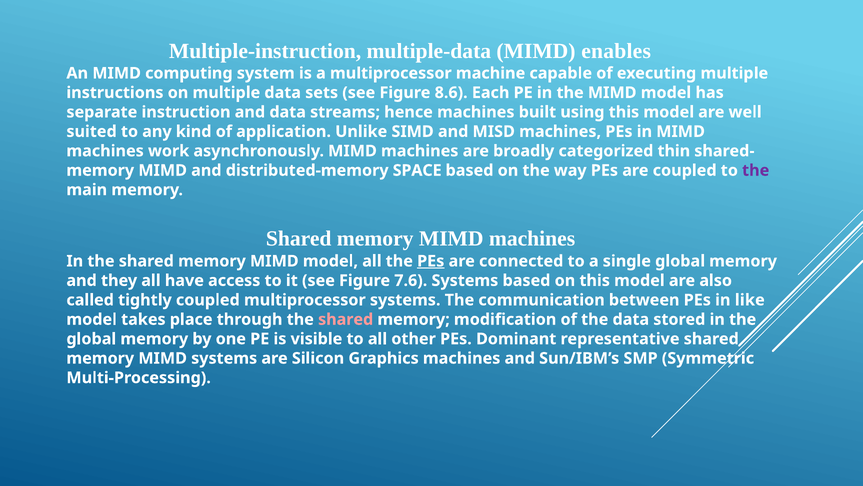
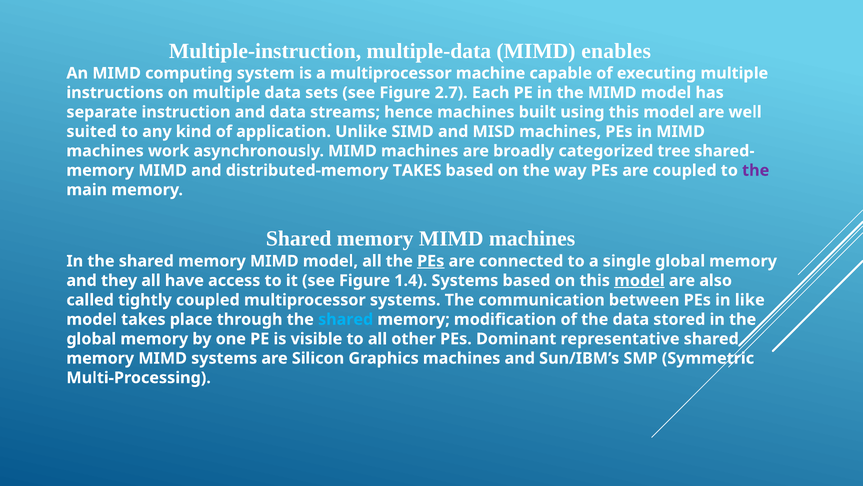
8.6: 8.6 -> 2.7 (451, 93)
thin: thin -> tree (674, 151)
distributed-memory SPACE: SPACE -> TAKES (417, 170)
7.6: 7.6 -> 1.4 (411, 280)
model underline: none -> present (639, 280)
shared colour: pink -> light blue (346, 319)
